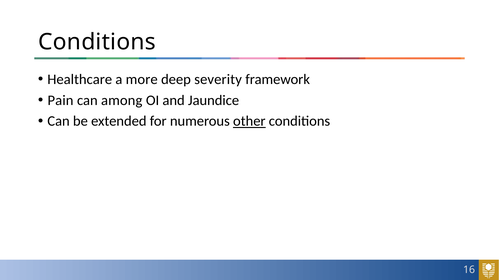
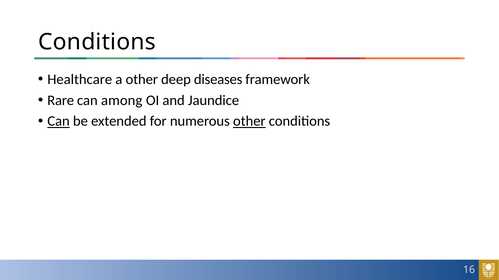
a more: more -> other (142, 80)
severity: severity -> diseases (218, 80)
Pain: Pain -> Rare (61, 101)
Can underline: none -> present (59, 121)
